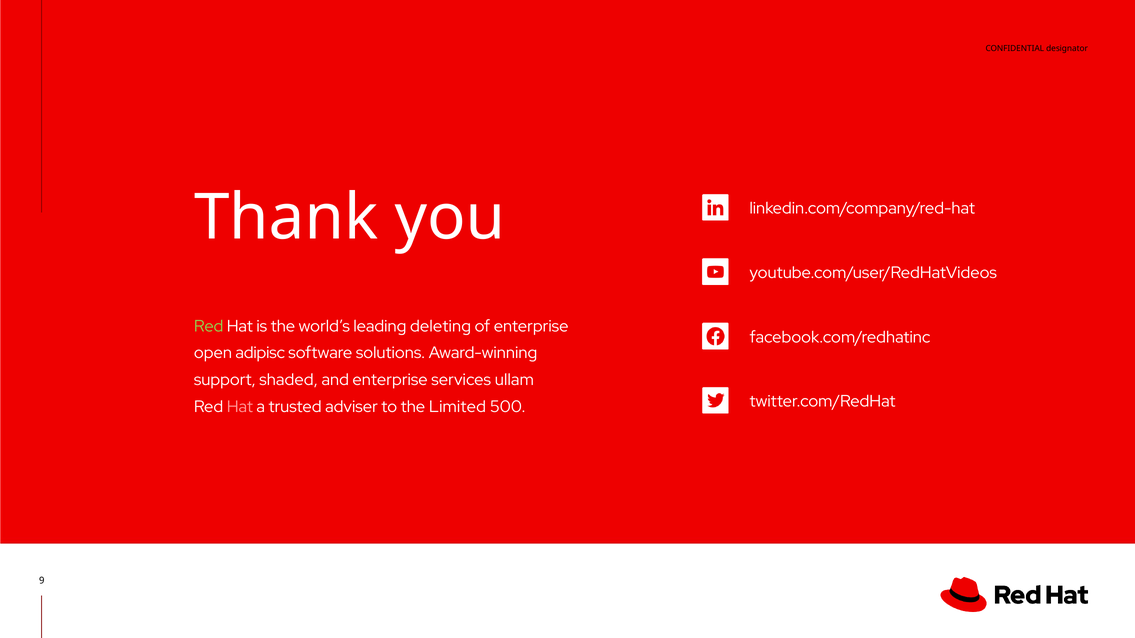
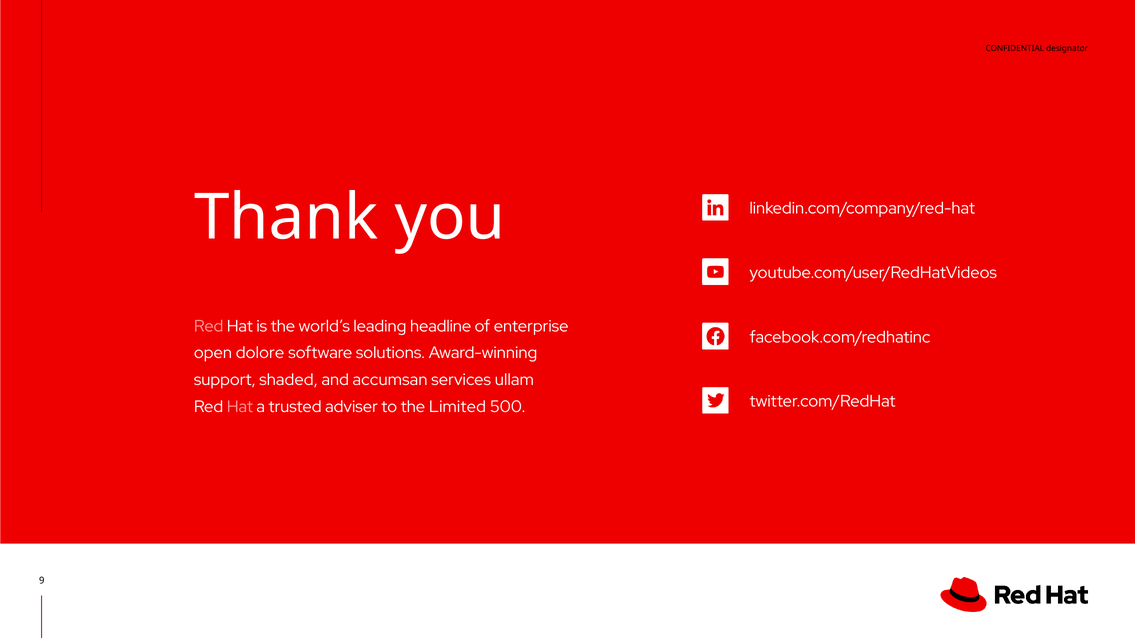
Red colour: light green -> pink (209, 326)
deleting: deleting -> headline (441, 326)
adipisc: adipisc -> dolore (260, 353)
and enterprise: enterprise -> accumsan (390, 380)
